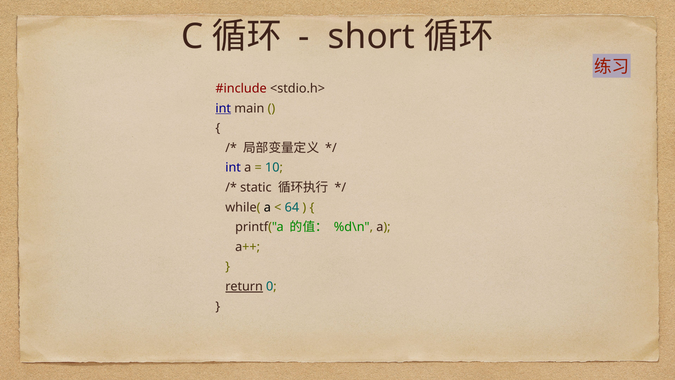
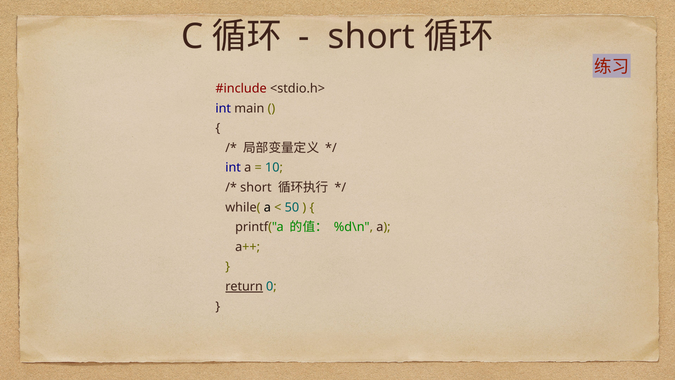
int underline: present -> none (223, 108)
static: static -> short (256, 187)
64: 64 -> 50 (292, 207)
